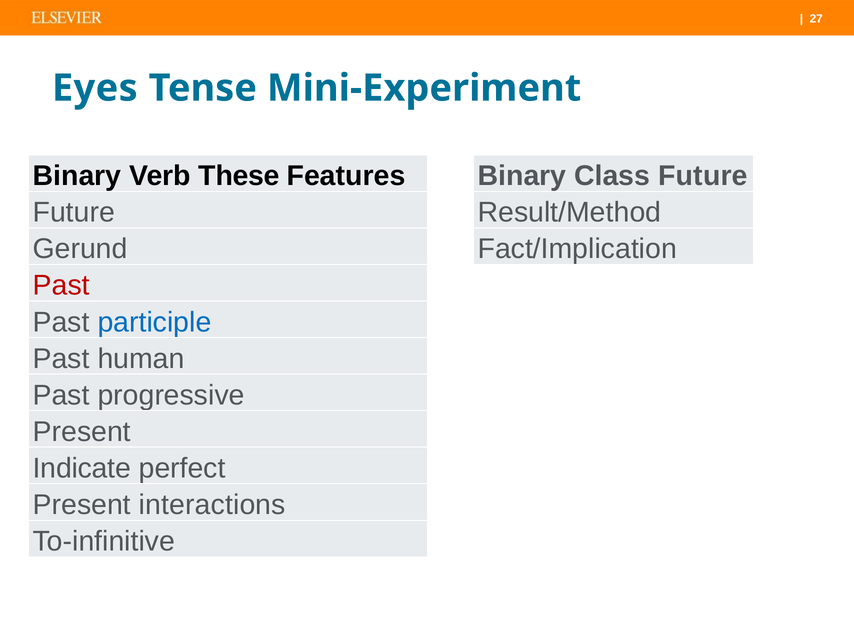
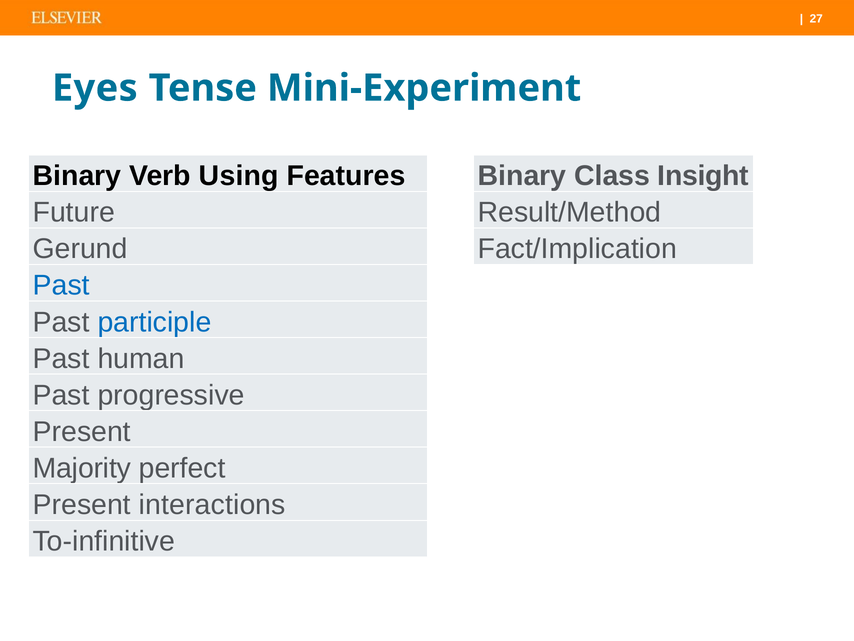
These: These -> Using (239, 176)
Class Future: Future -> Insight (703, 176)
Past colour: red -> blue (61, 285)
Indicate: Indicate -> Majority (82, 468)
